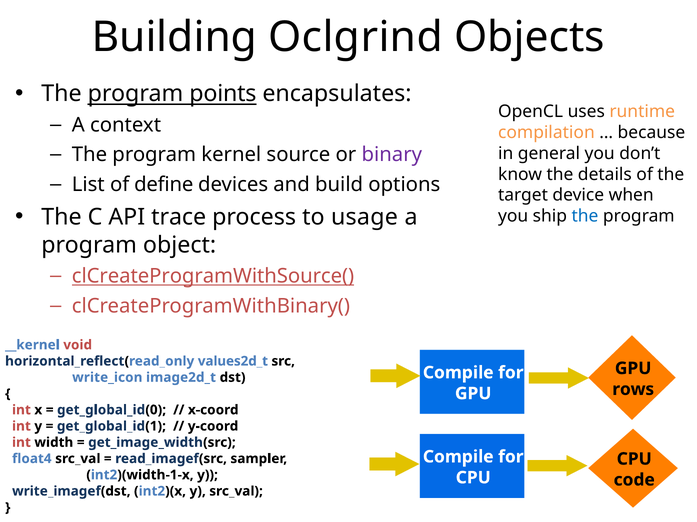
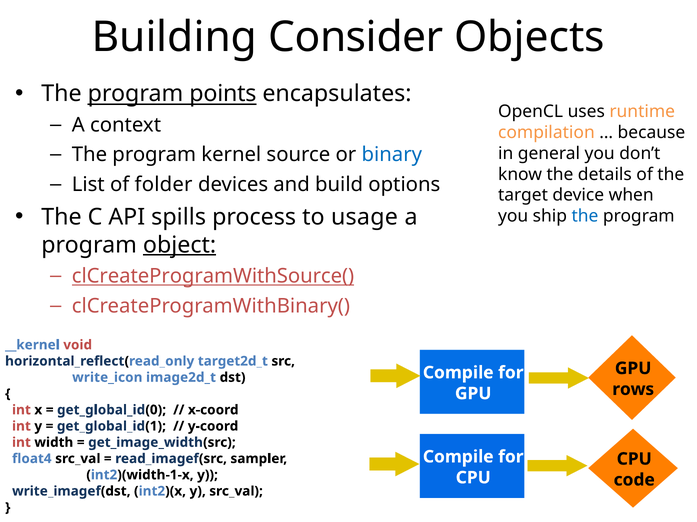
Oclgrind: Oclgrind -> Consider (356, 37)
binary colour: purple -> blue (392, 155)
define: define -> folder (164, 185)
trace: trace -> spills (179, 217)
object underline: none -> present (180, 245)
values2d_t: values2d_t -> target2d_t (233, 362)
